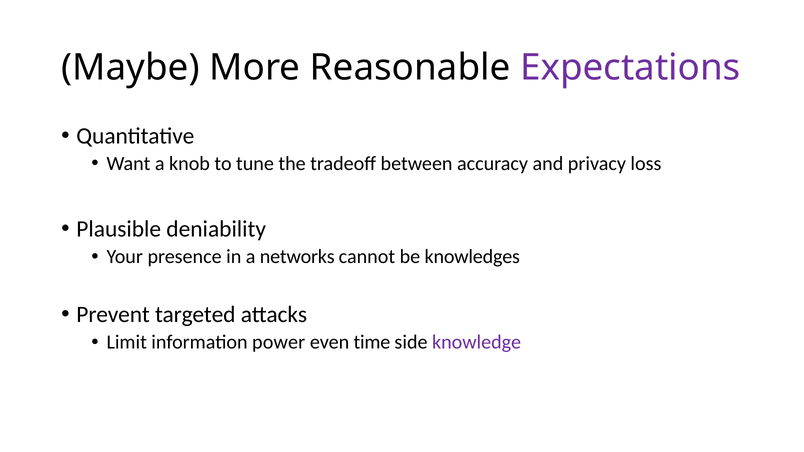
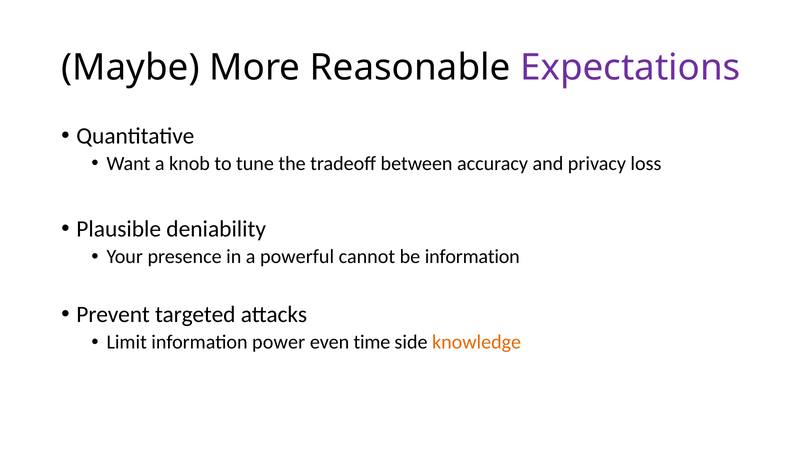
networks: networks -> powerful (297, 257)
be knowledges: knowledges -> information (472, 257)
knowledge colour: purple -> orange (477, 342)
